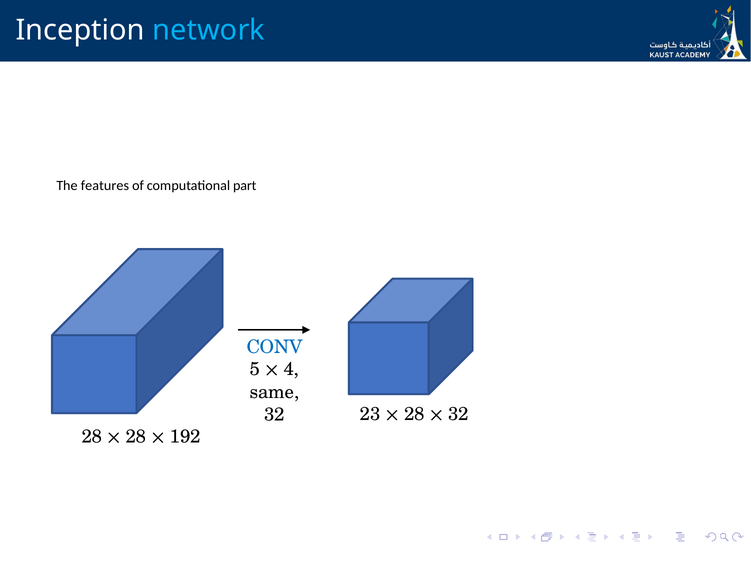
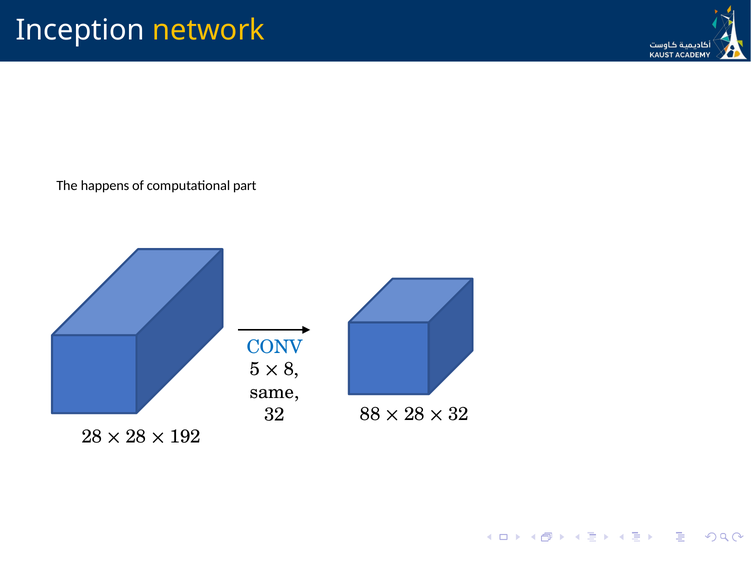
network colour: light blue -> yellow (209, 30)
features: features -> happens (105, 185)
4: 4 -> 8 (291, 369)
23: 23 -> 88 (370, 414)
